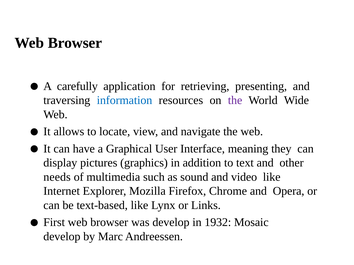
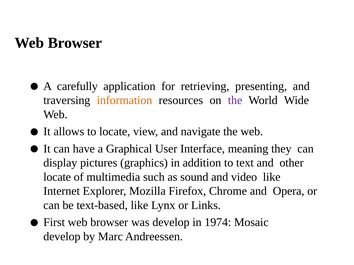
information colour: blue -> orange (125, 101)
needs: needs -> locate (57, 177)
1932: 1932 -> 1974 (218, 223)
